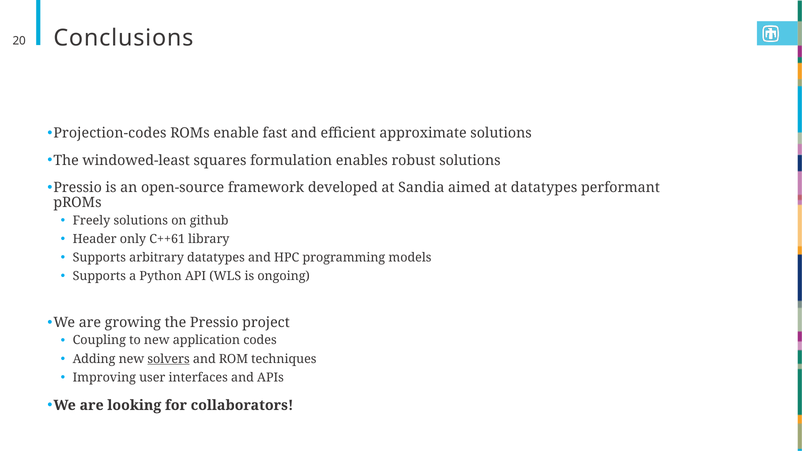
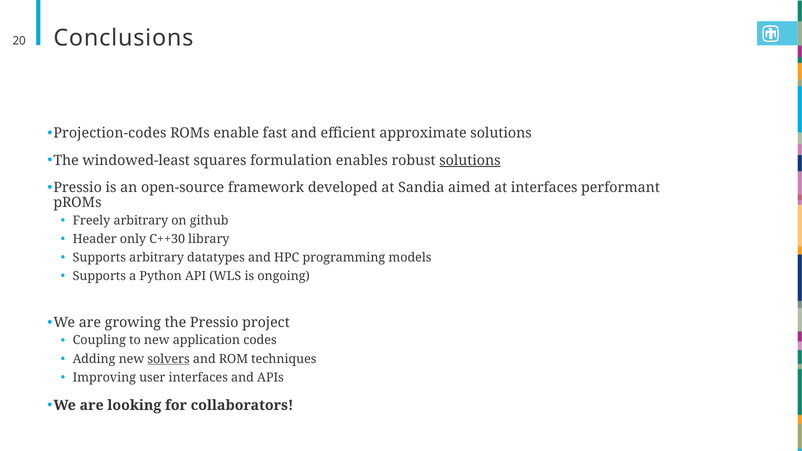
solutions underline: none -> present (470, 160)
at datatypes: datatypes -> interfaces (544, 187)
Freely solutions: solutions -> arbitrary (141, 221)
C++61: C++61 -> C++30 (167, 239)
